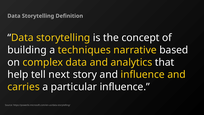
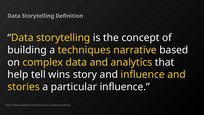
next: next -> wins (59, 74)
carries: carries -> stories (24, 87)
